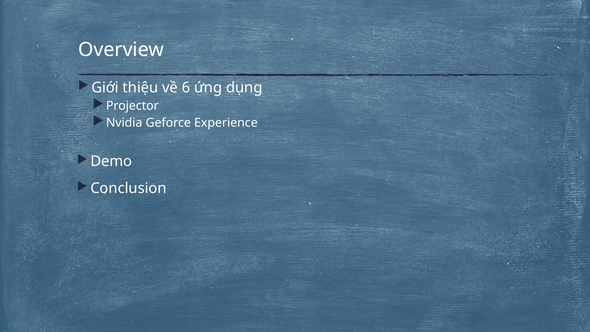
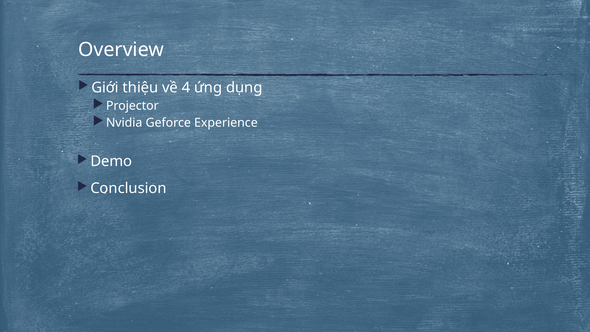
6: 6 -> 4 (186, 88)
